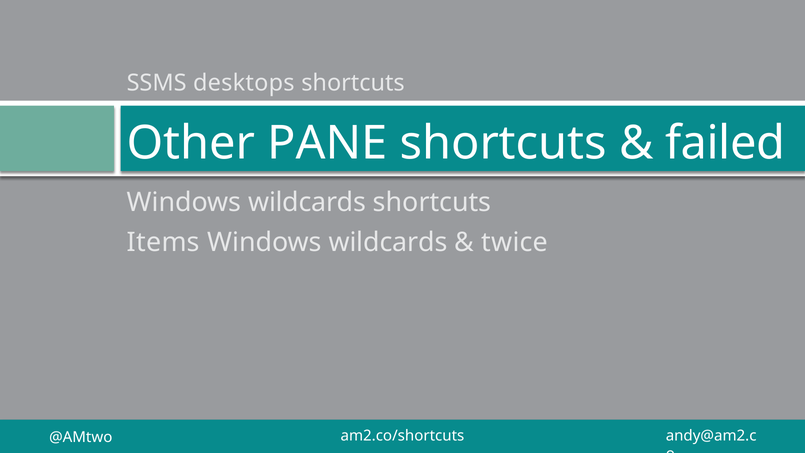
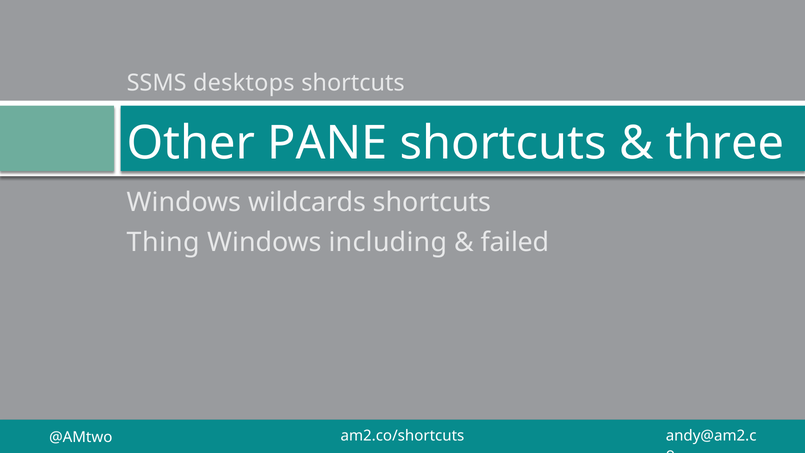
failed: failed -> three (725, 143)
Items: Items -> Thing (163, 242)
wildcards: wildcards -> including (388, 242)
twice: twice -> failed (515, 242)
